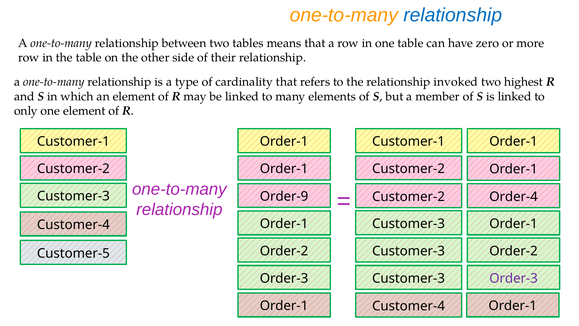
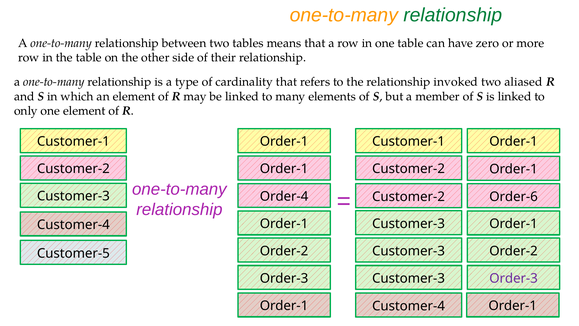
relationship colour: blue -> green (453, 15)
highest: highest -> aliased (523, 82)
Order-9: Order-9 -> Order-4 (284, 196)
Order-4: Order-4 -> Order-6 (514, 197)
